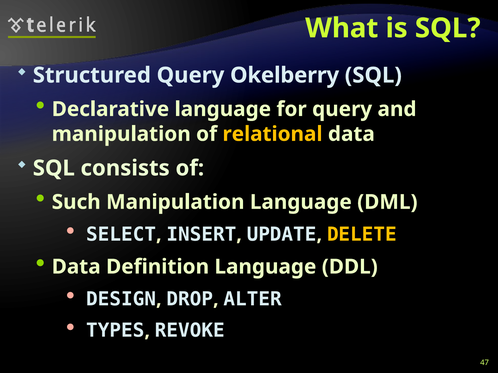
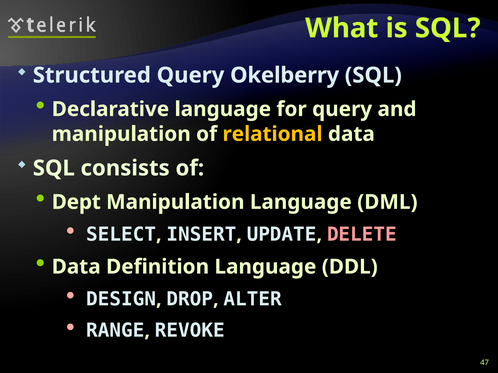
Such: Such -> Dept (76, 202)
DELETE colour: yellow -> pink (362, 235)
TYPES: TYPES -> RANGE (115, 331)
